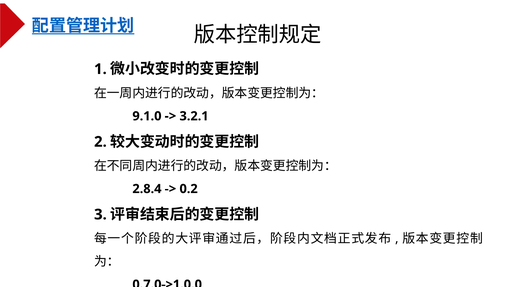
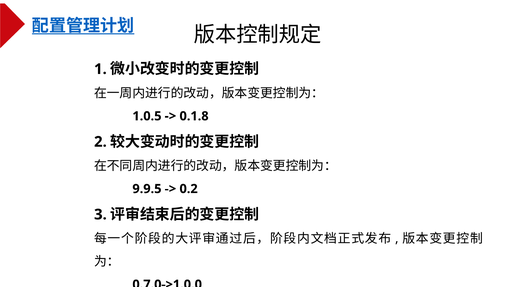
9.1.0: 9.1.0 -> 1.0.5 (147, 116)
3.2.1: 3.2.1 -> 0.1.8 (194, 116)
2.8.4: 2.8.4 -> 9.9.5 (147, 189)
